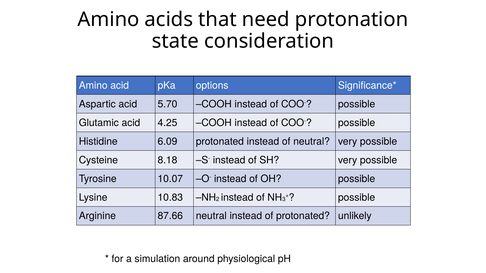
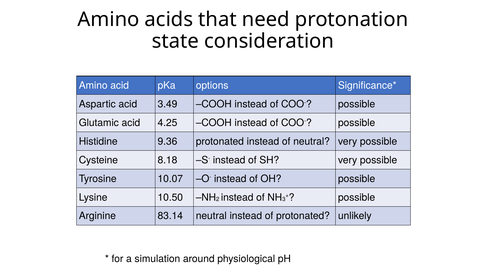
5.70: 5.70 -> 3.49 (167, 104)
6.09: 6.09 -> 9.36 (167, 142)
10.83: 10.83 -> 10.50 (170, 198)
87.66: 87.66 -> 83.14 (170, 216)
